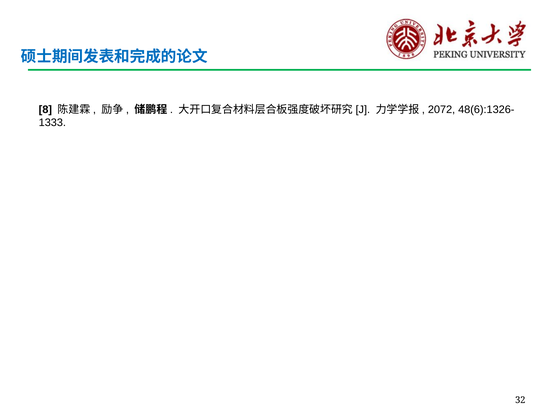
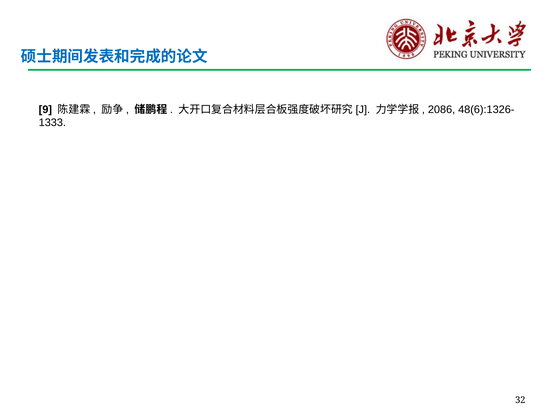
8: 8 -> 9 (45, 110)
2072: 2072 -> 2086 (442, 110)
